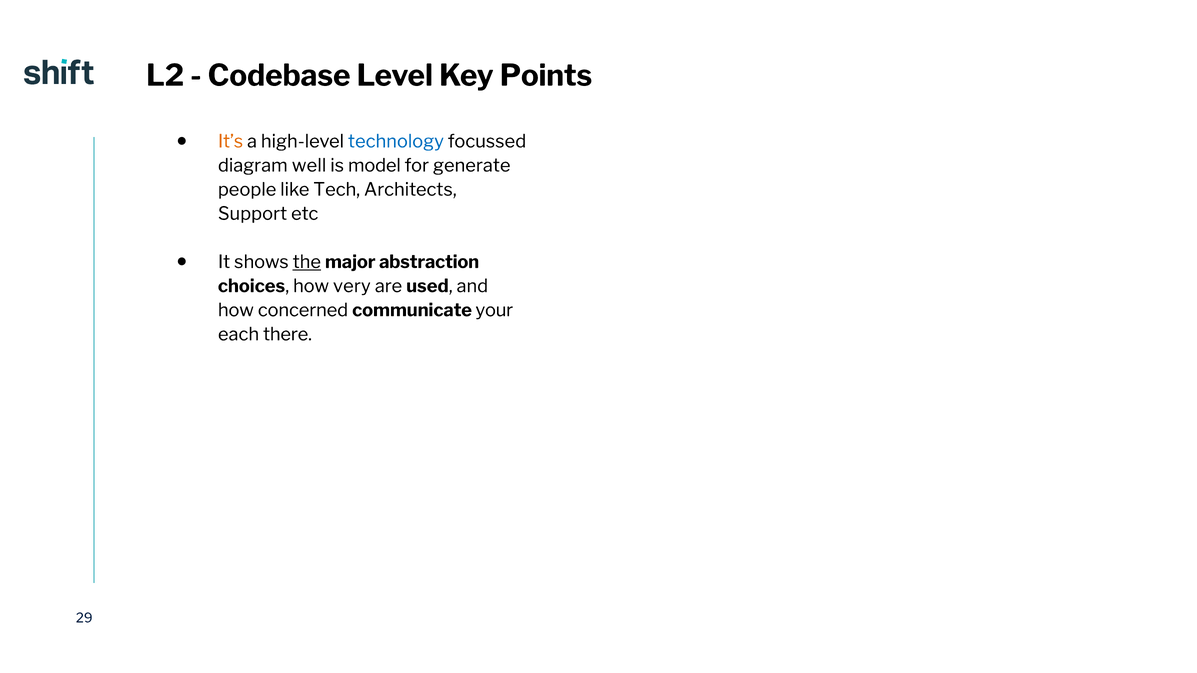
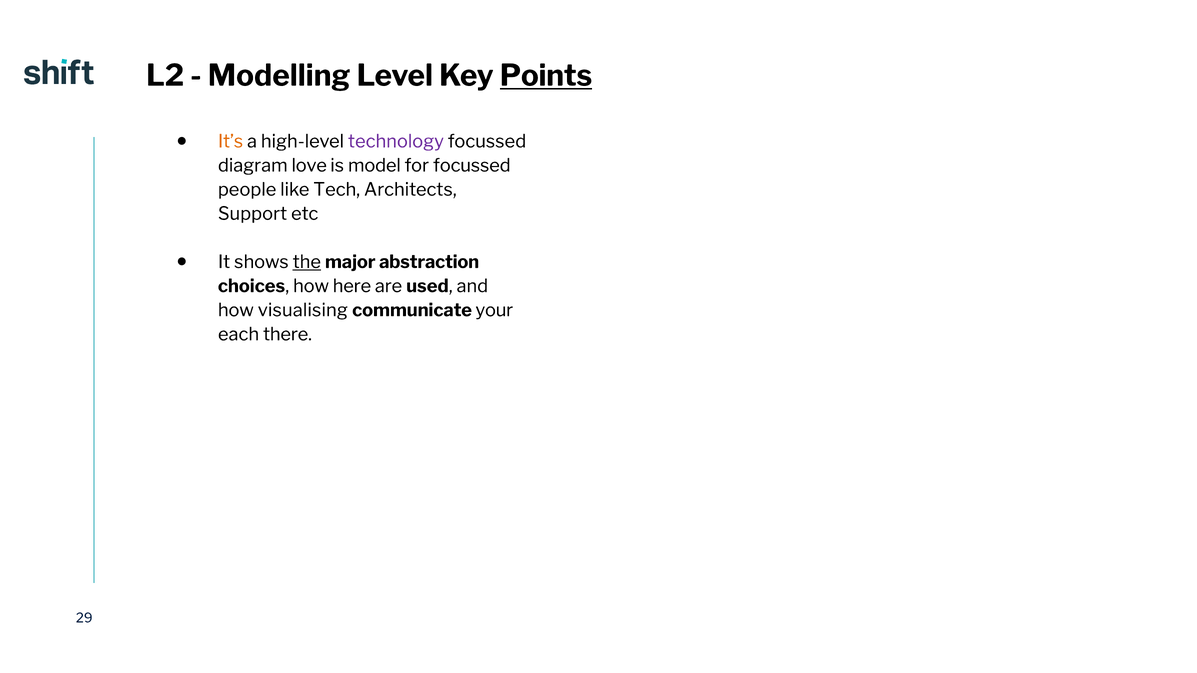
Codebase: Codebase -> Modelling (279, 76)
Points underline: none -> present (546, 76)
technology colour: blue -> purple (396, 141)
well: well -> love (309, 166)
for generate: generate -> focussed (472, 166)
very: very -> here (352, 286)
concerned: concerned -> visualising (303, 310)
